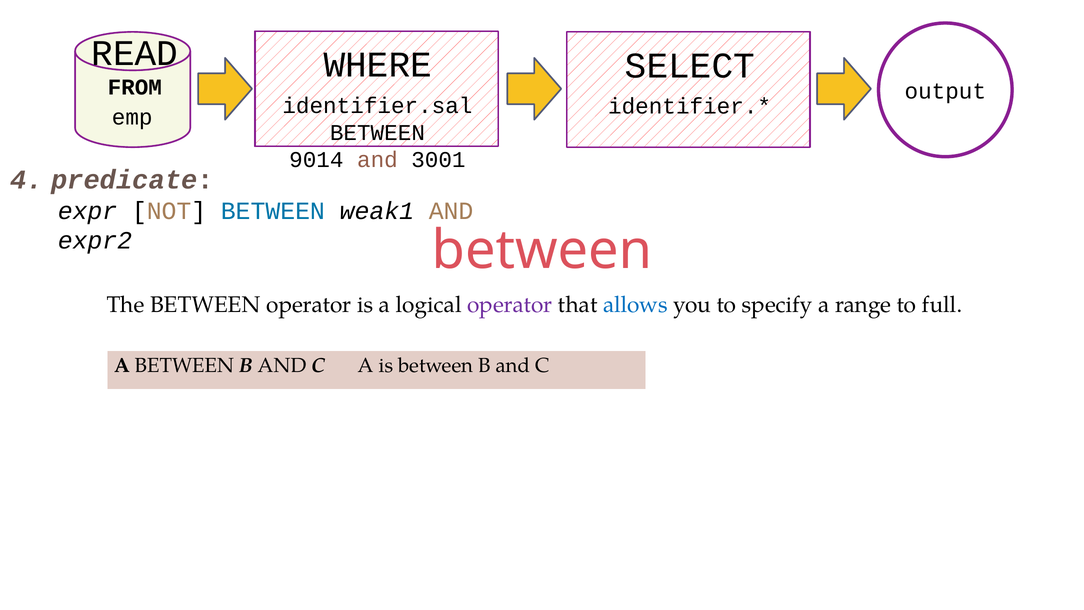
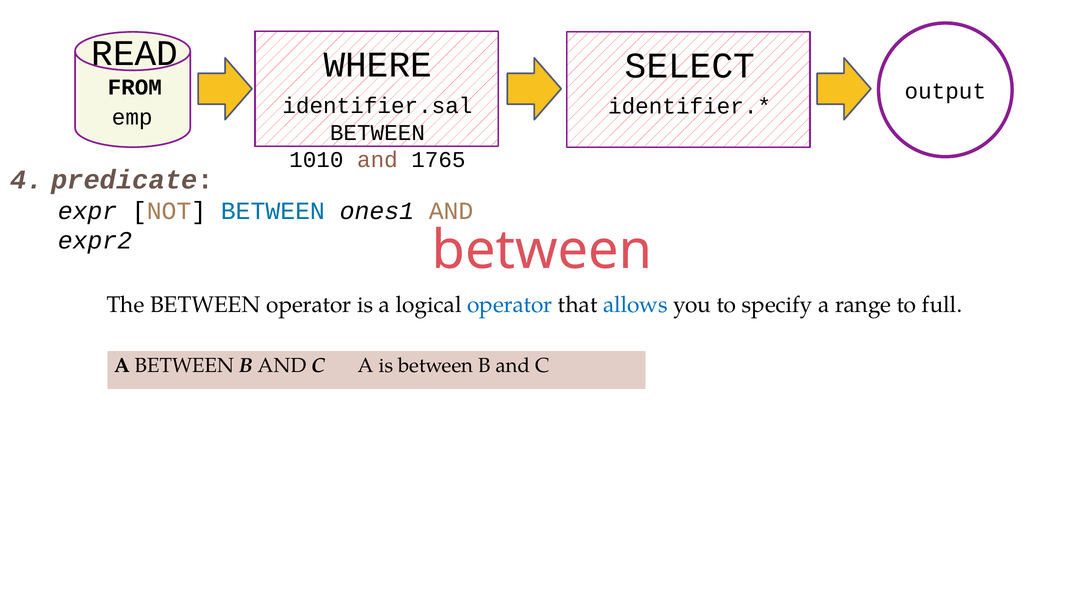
9014: 9014 -> 1010 (316, 160)
3001: 3001 -> 1765 (438, 160)
weak1: weak1 -> ones1 (377, 211)
operator colour: purple -> blue (510, 305)
